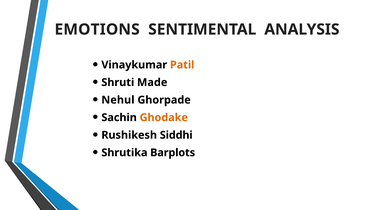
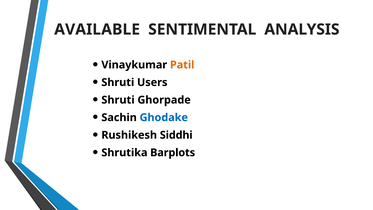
EMOTIONS: EMOTIONS -> AVAILABLE (97, 29)
Made: Made -> Users (152, 82)
Nehul: Nehul -> Shruti (118, 100)
Ghodake colour: orange -> blue (164, 117)
